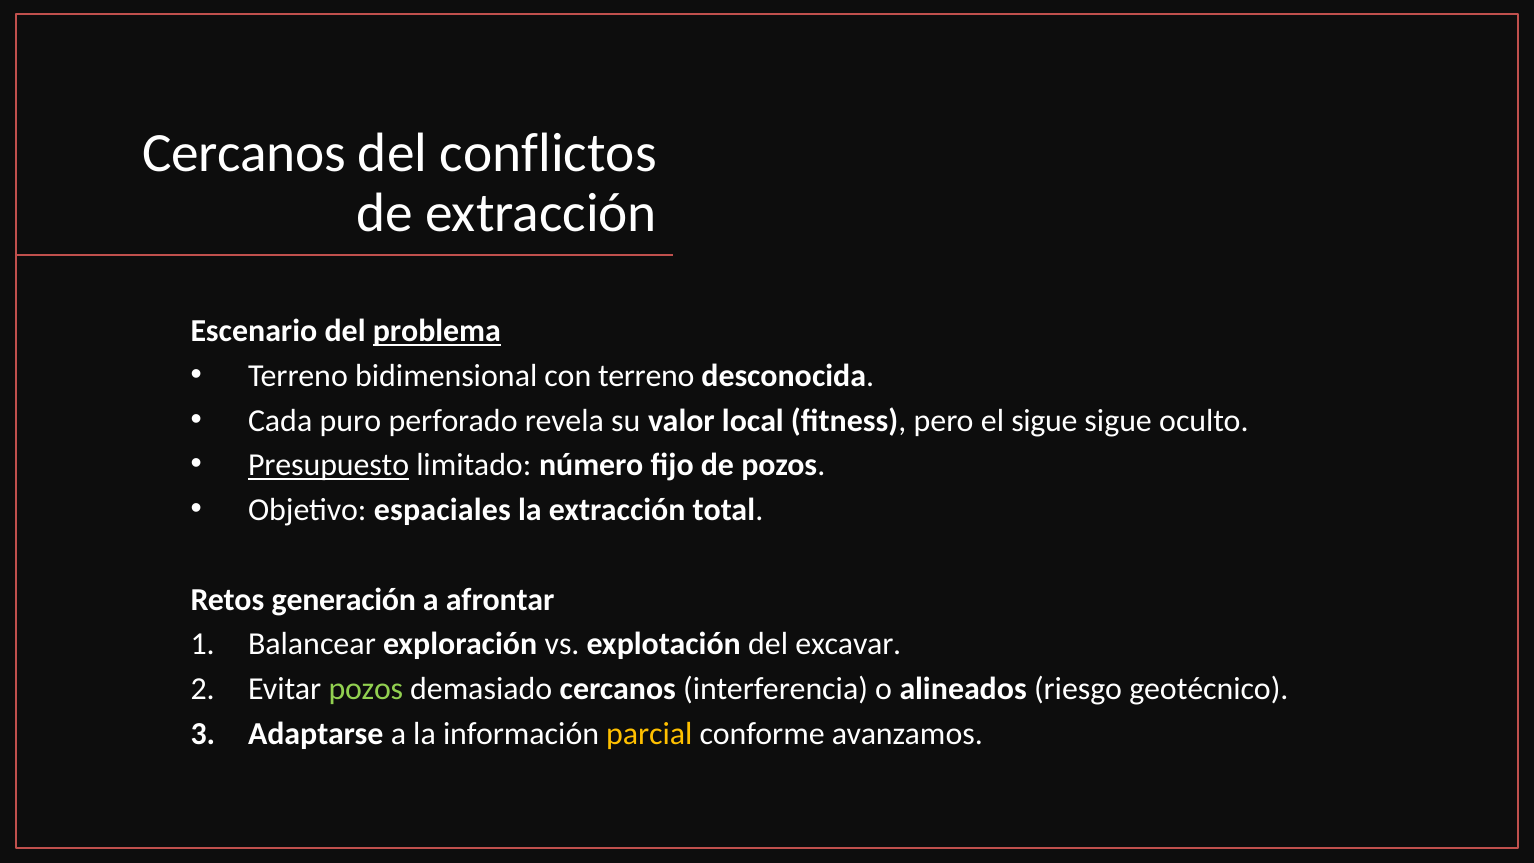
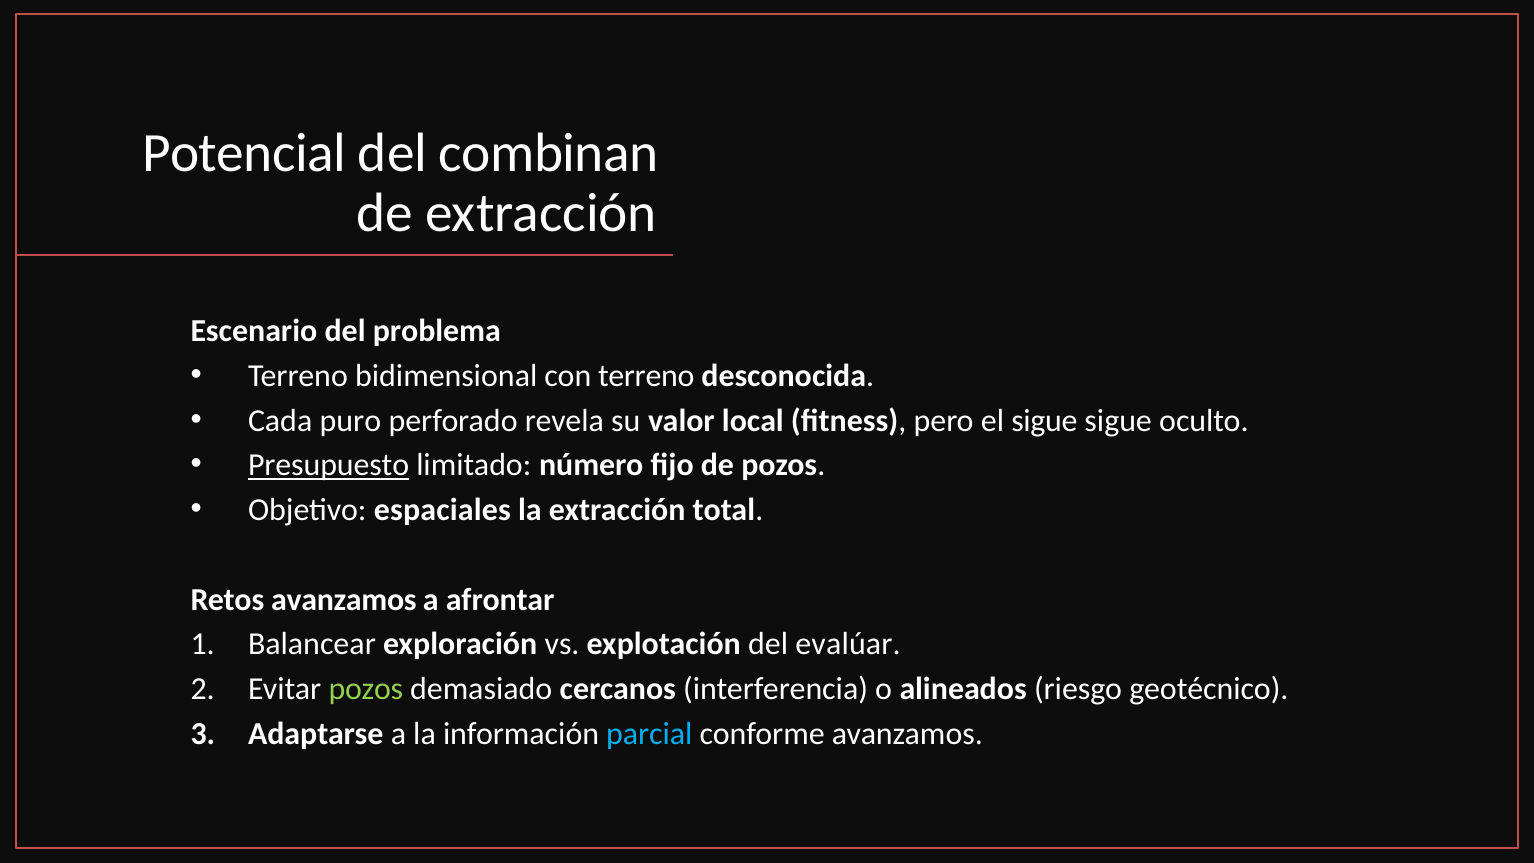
Cercanos: Cercanos -> Potencial (244, 153)
conflictos: conflictos -> combinan (549, 153)
problema underline: present -> none (437, 331)
Retos generación: generación -> avanzamos (344, 599)
excavar: excavar -> evalúar (848, 644)
parcial colour: yellow -> light blue (649, 734)
